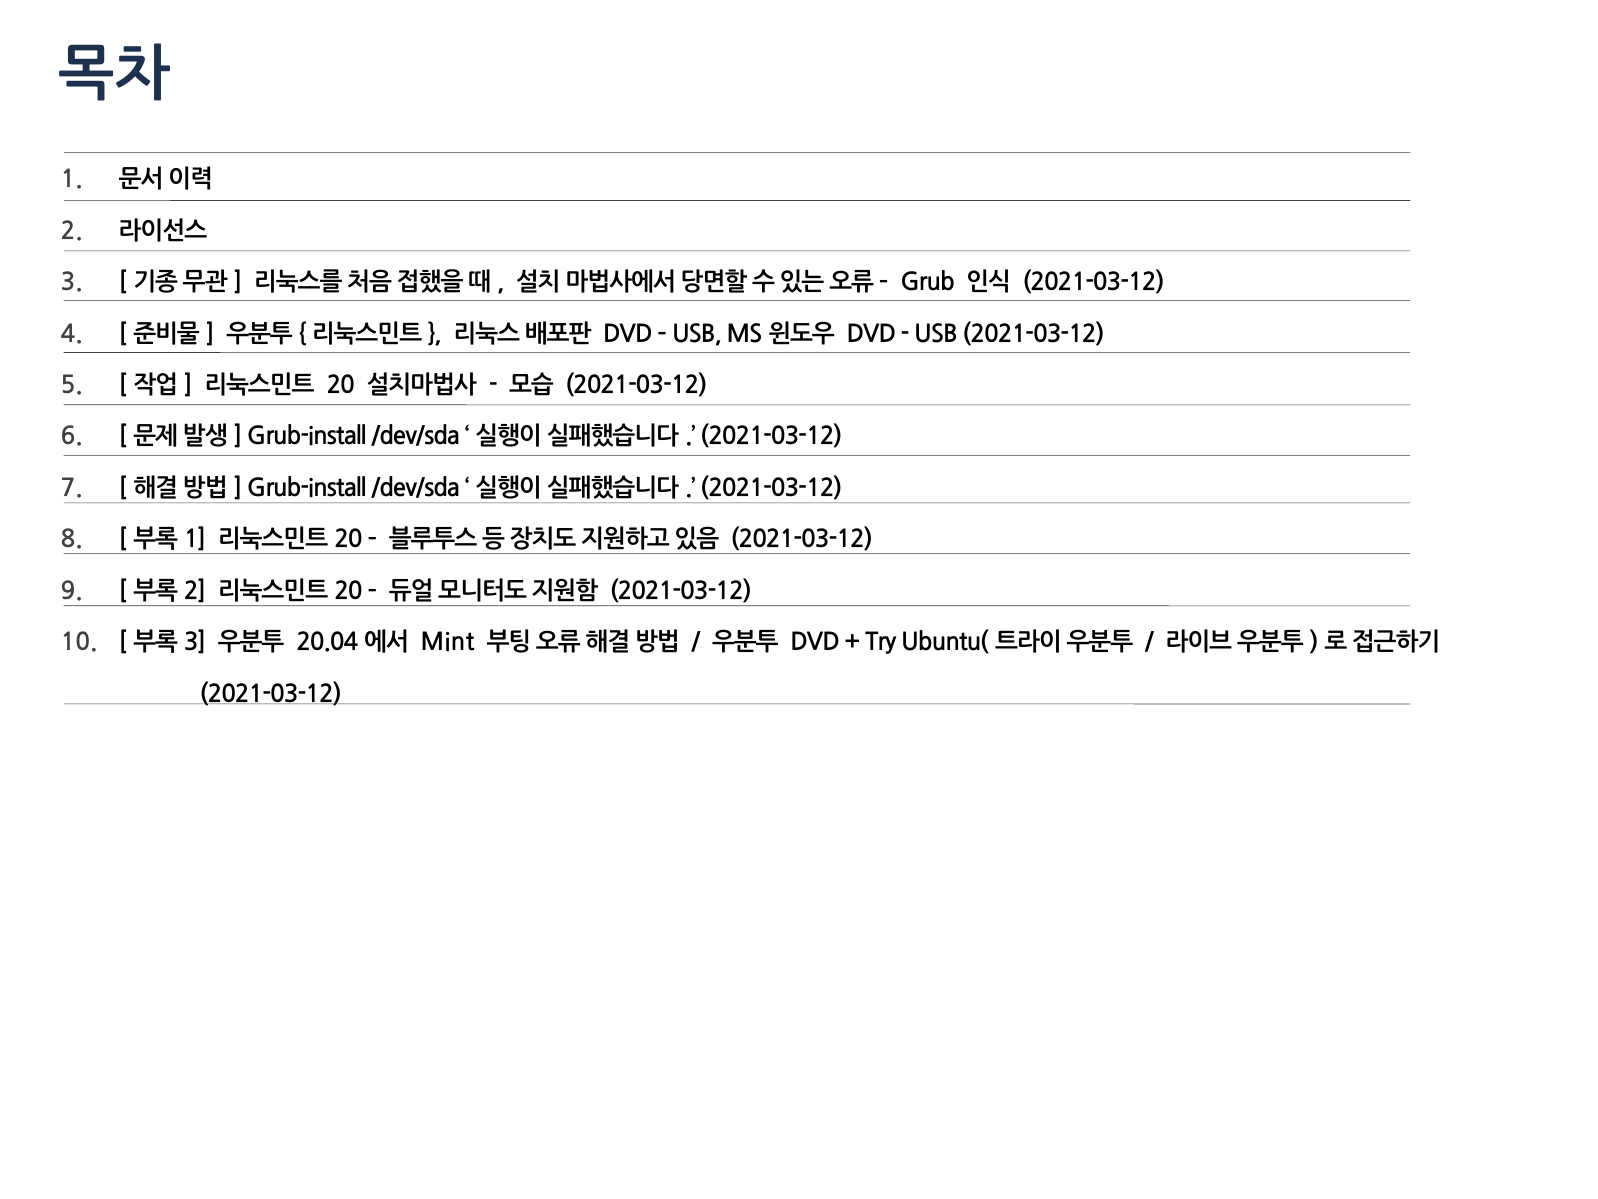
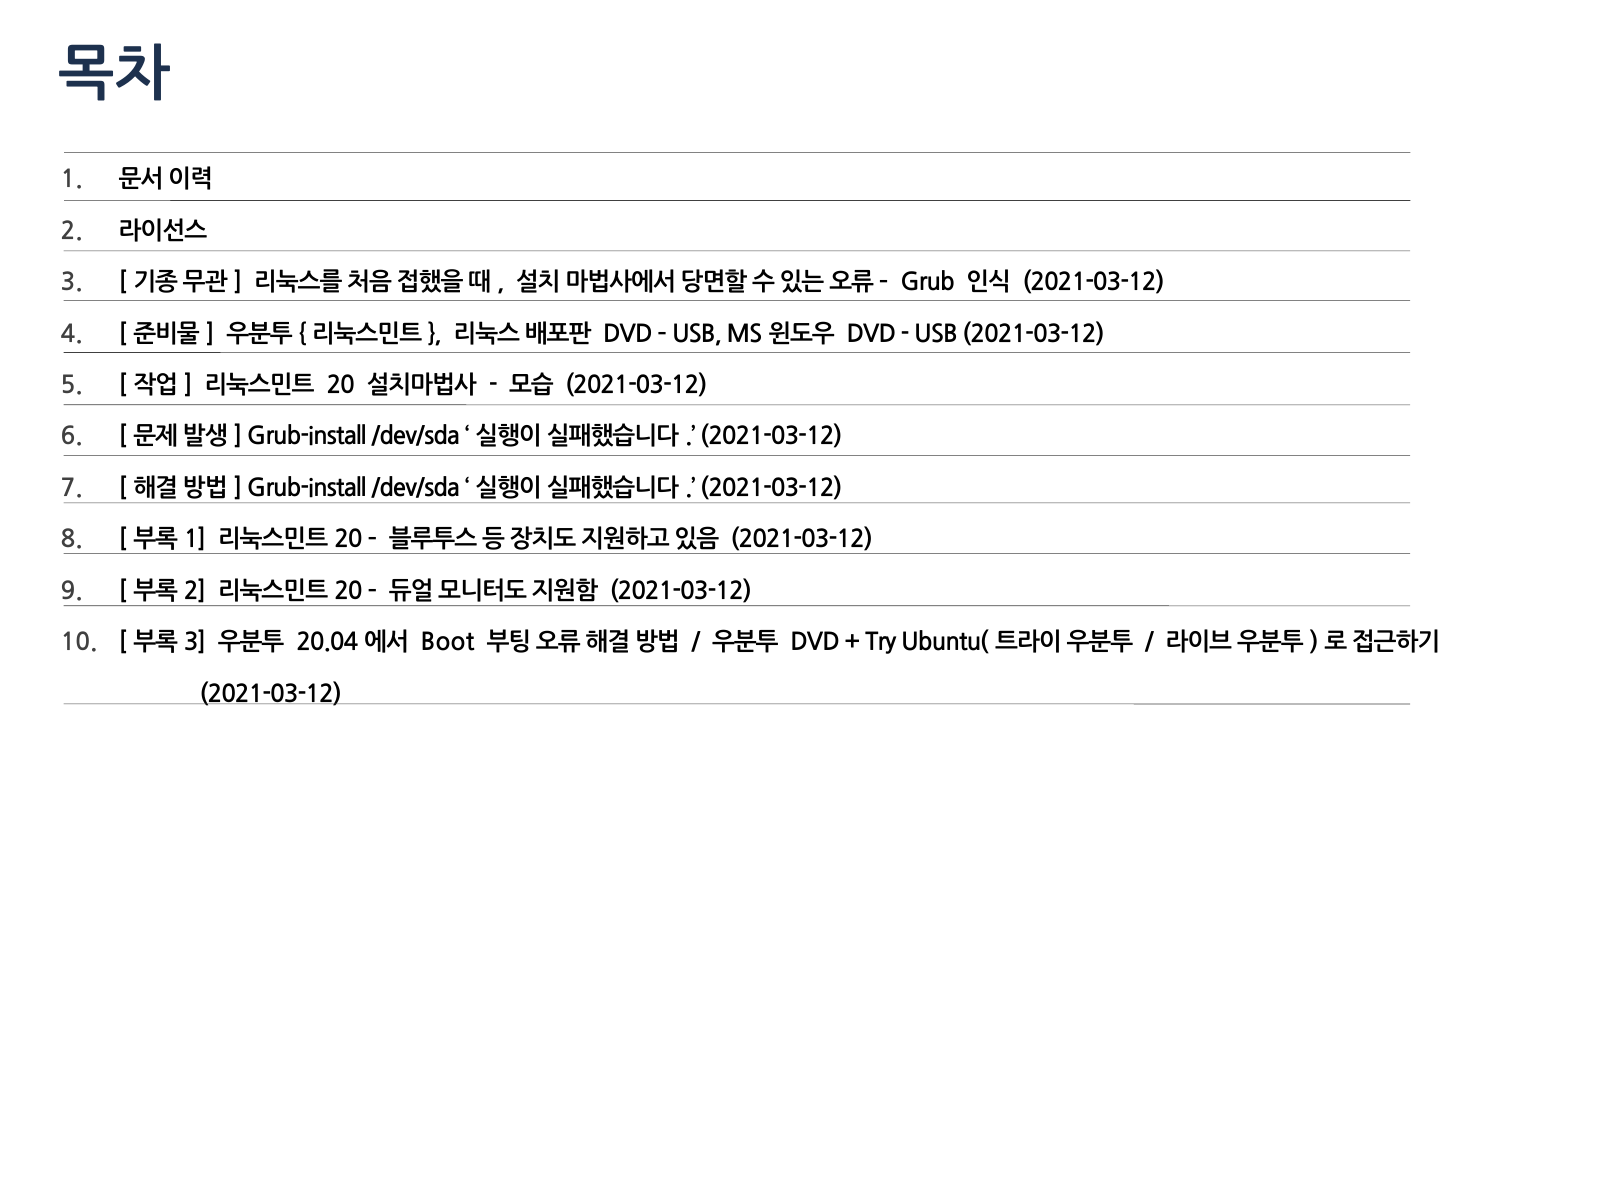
Mint: Mint -> Boot (448, 642)
